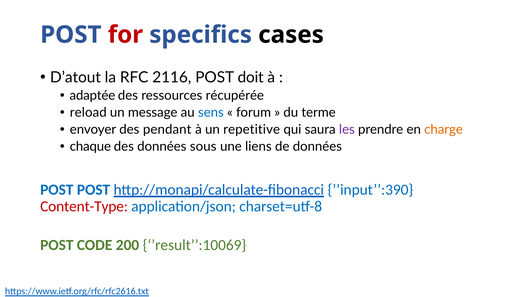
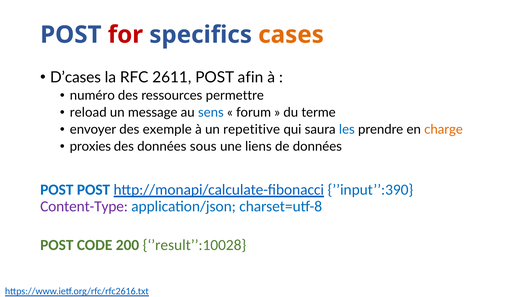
cases colour: black -> orange (291, 35)
D’atout: D’atout -> D’cases (75, 77)
2116: 2116 -> 2611 (172, 77)
doit: doit -> afin (250, 77)
adaptée: adaptée -> numéro (92, 95)
récupérée: récupérée -> permettre (235, 95)
pendant: pendant -> exemple (167, 129)
les colour: purple -> blue (347, 129)
chaque: chaque -> proxies (90, 146)
Content-Type colour: red -> purple (84, 206)
’result’’:10069: ’result’’:10069 -> ’result’’:10028 (194, 245)
